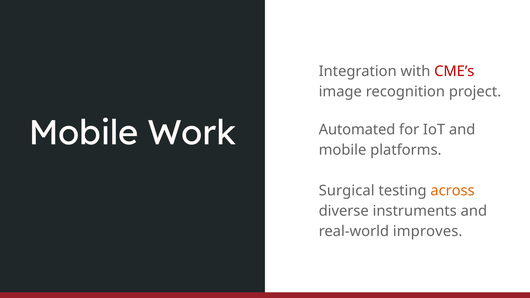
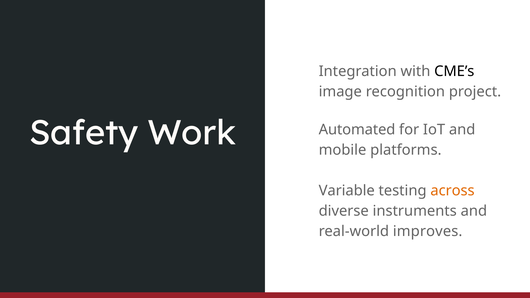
CME’s colour: red -> black (454, 71)
Mobile: Mobile -> Safety (84, 133)
Surgical: Surgical -> Variable (347, 191)
